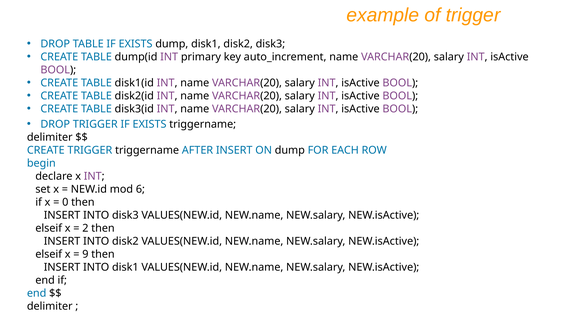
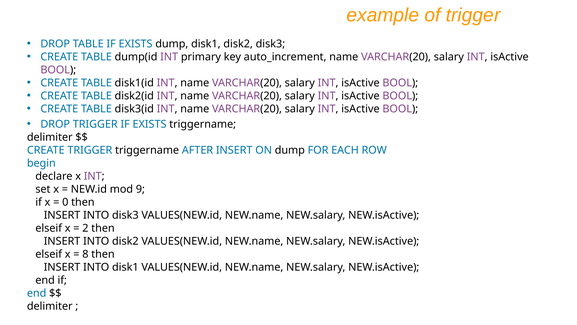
6: 6 -> 9 (140, 189)
9: 9 -> 8 (85, 254)
